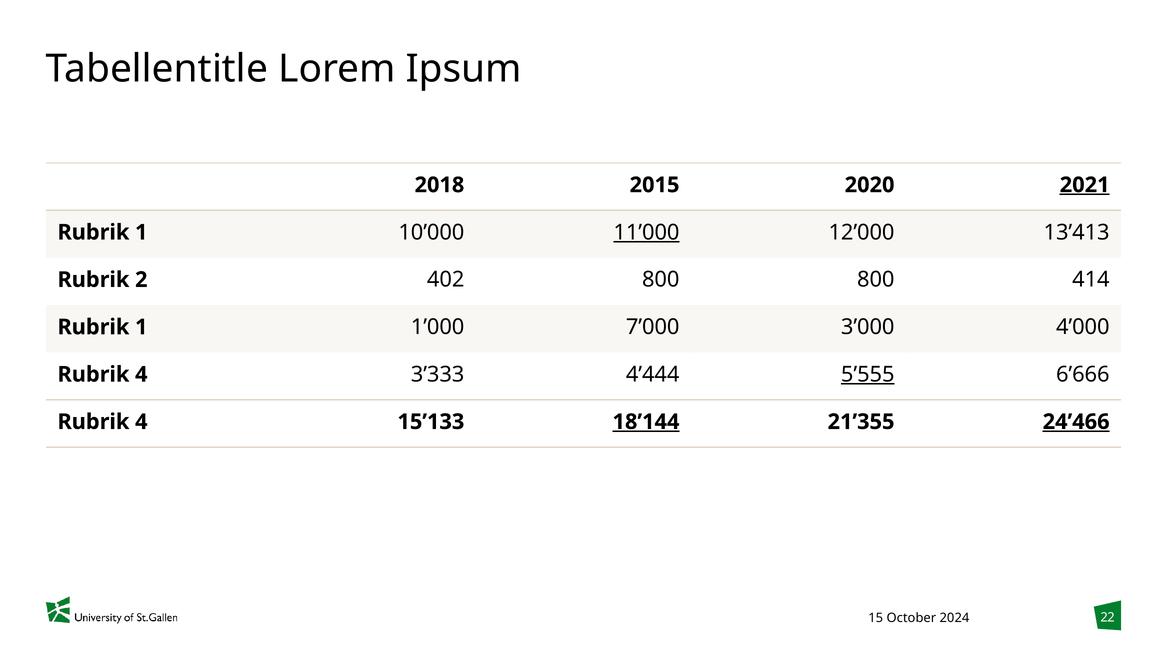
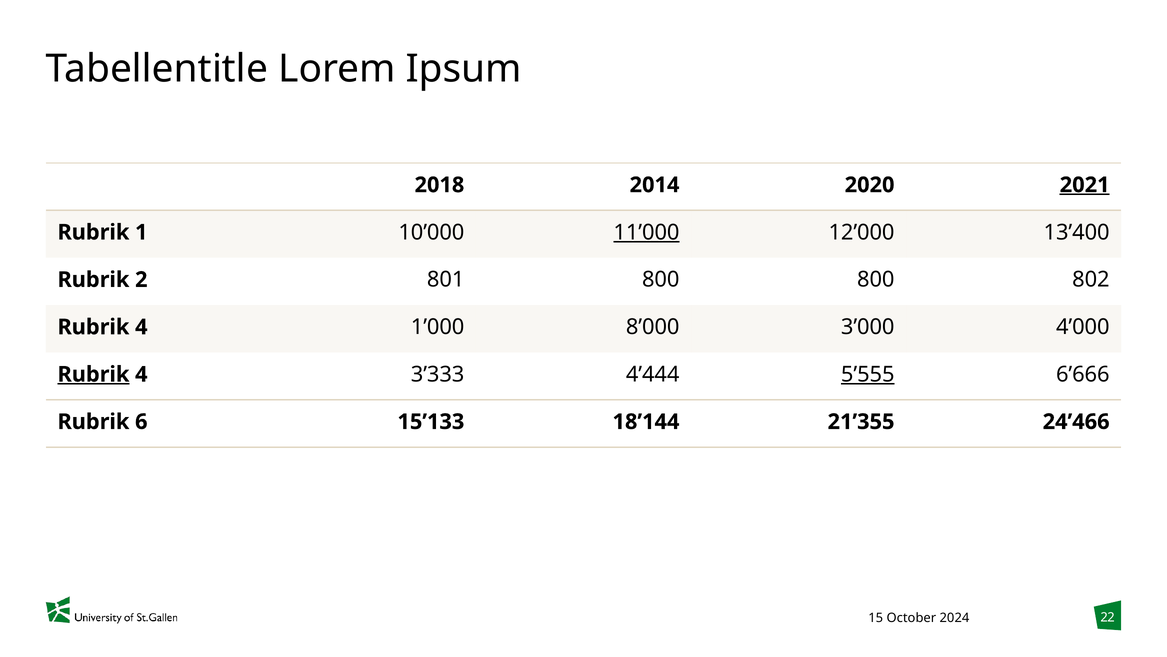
2015: 2015 -> 2014 (655, 185)
13’413: 13’413 -> 13’400 (1077, 232)
402: 402 -> 801 (446, 279)
414: 414 -> 802 (1091, 279)
1: 1 -> 4 (141, 327)
7’000: 7’000 -> 8’000 (653, 327)
Rubrik underline: none -> present (93, 374)
4: 4 -> 6 (141, 421)
18’144 underline: present -> none (646, 421)
24’466 underline: present -> none (1076, 421)
